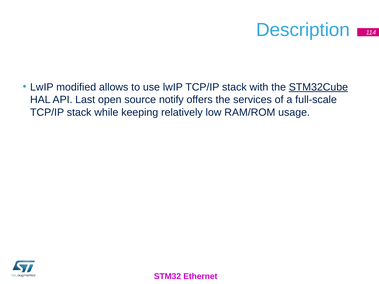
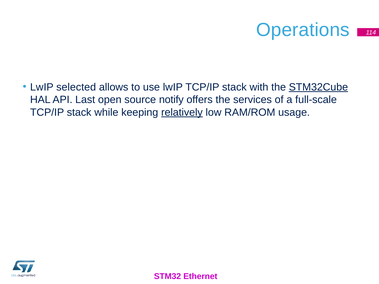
Description: Description -> Operations (303, 30)
modified: modified -> selected (76, 87)
relatively underline: none -> present (182, 112)
